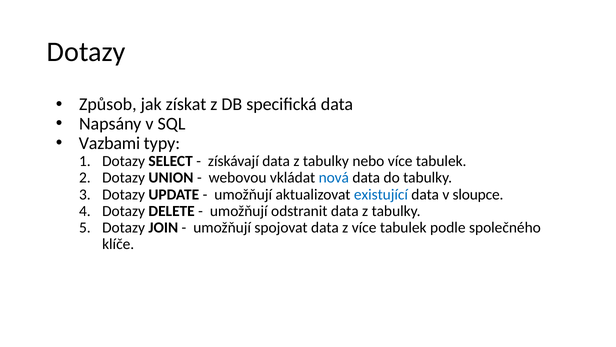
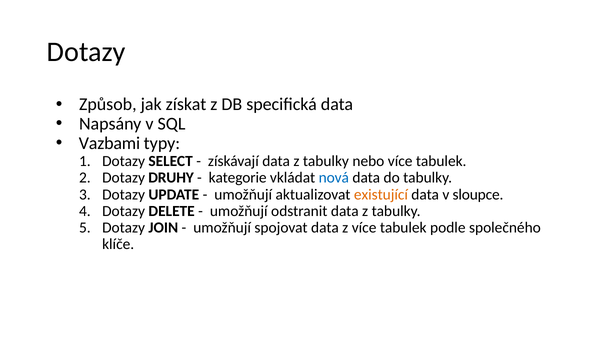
UNION: UNION -> DRUHY (171, 178)
webovou: webovou -> kategorie (238, 178)
existující colour: blue -> orange (381, 194)
